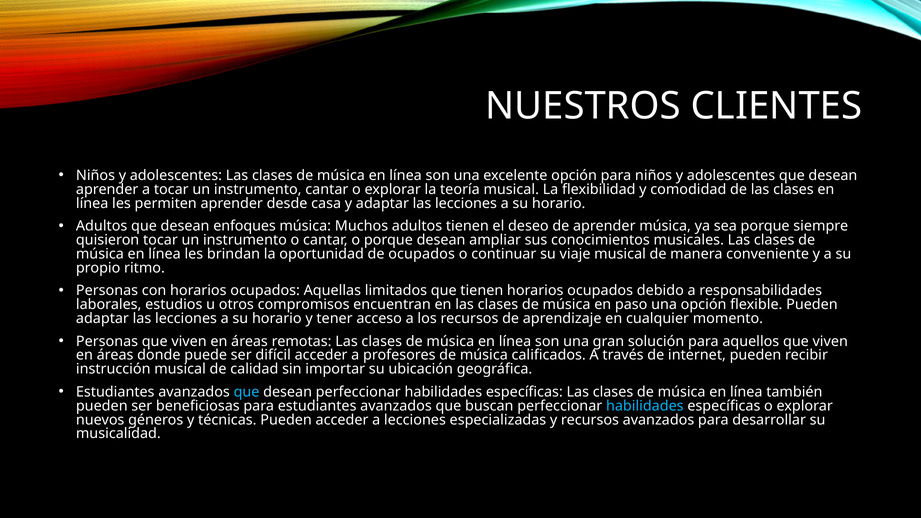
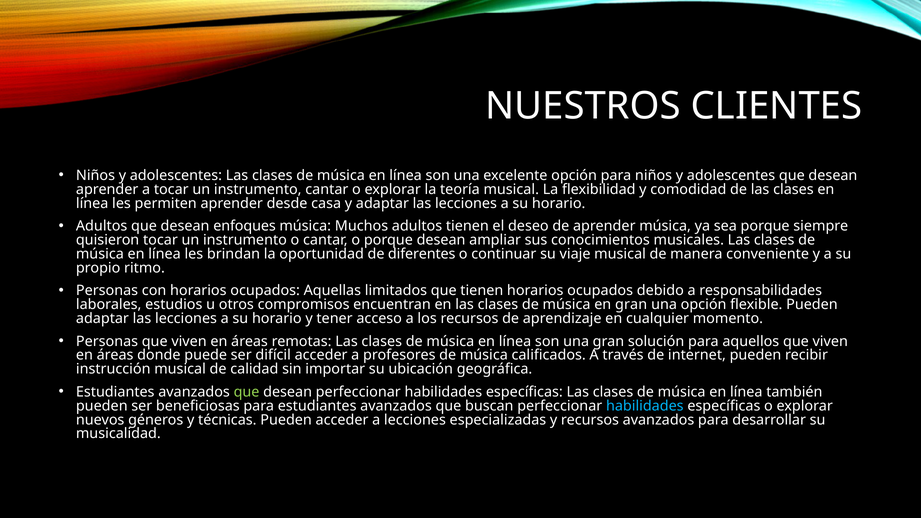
de ocupados: ocupados -> diferentes (422, 254)
en paso: paso -> gran (631, 305)
que colour: light blue -> light green (247, 392)
